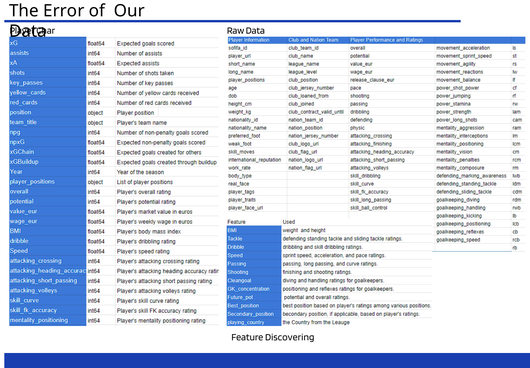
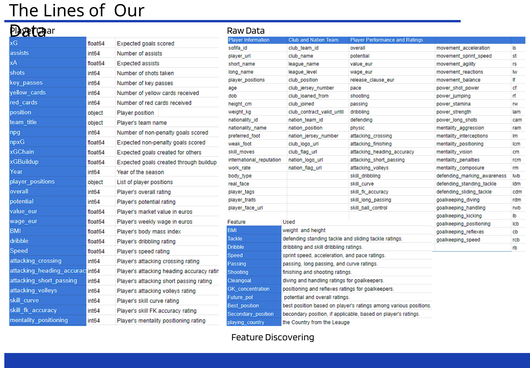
Error: Error -> Lines (64, 11)
